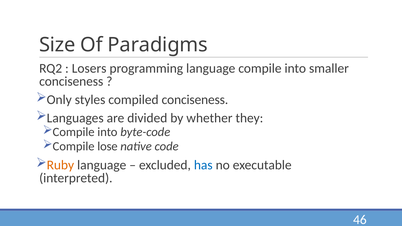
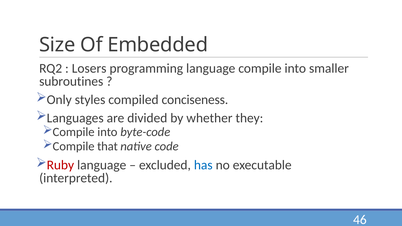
Paradigms: Paradigms -> Embedded (158, 45)
conciseness: conciseness -> subroutines (71, 81)
lose: lose -> that (107, 147)
Ruby colour: orange -> red (60, 165)
